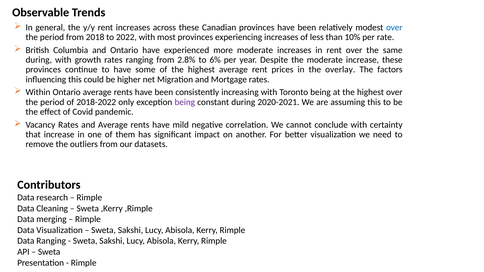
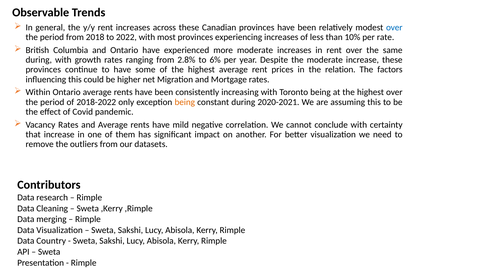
overlay: overlay -> relation (340, 70)
being colour: purple -> orange (185, 102)
Data Ranging: Ranging -> Country (51, 241)
